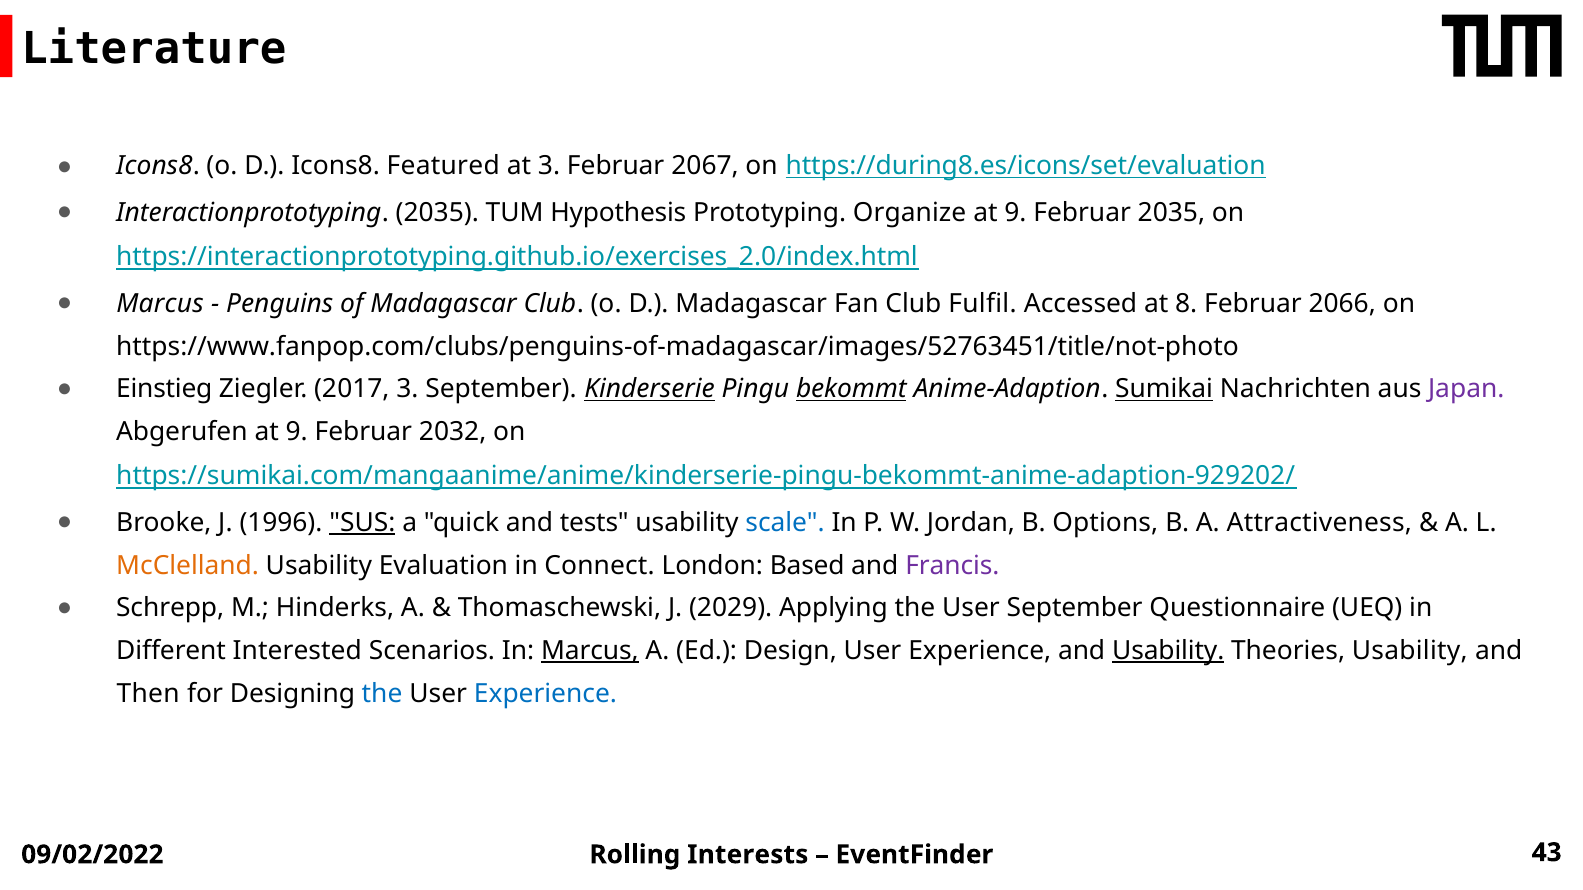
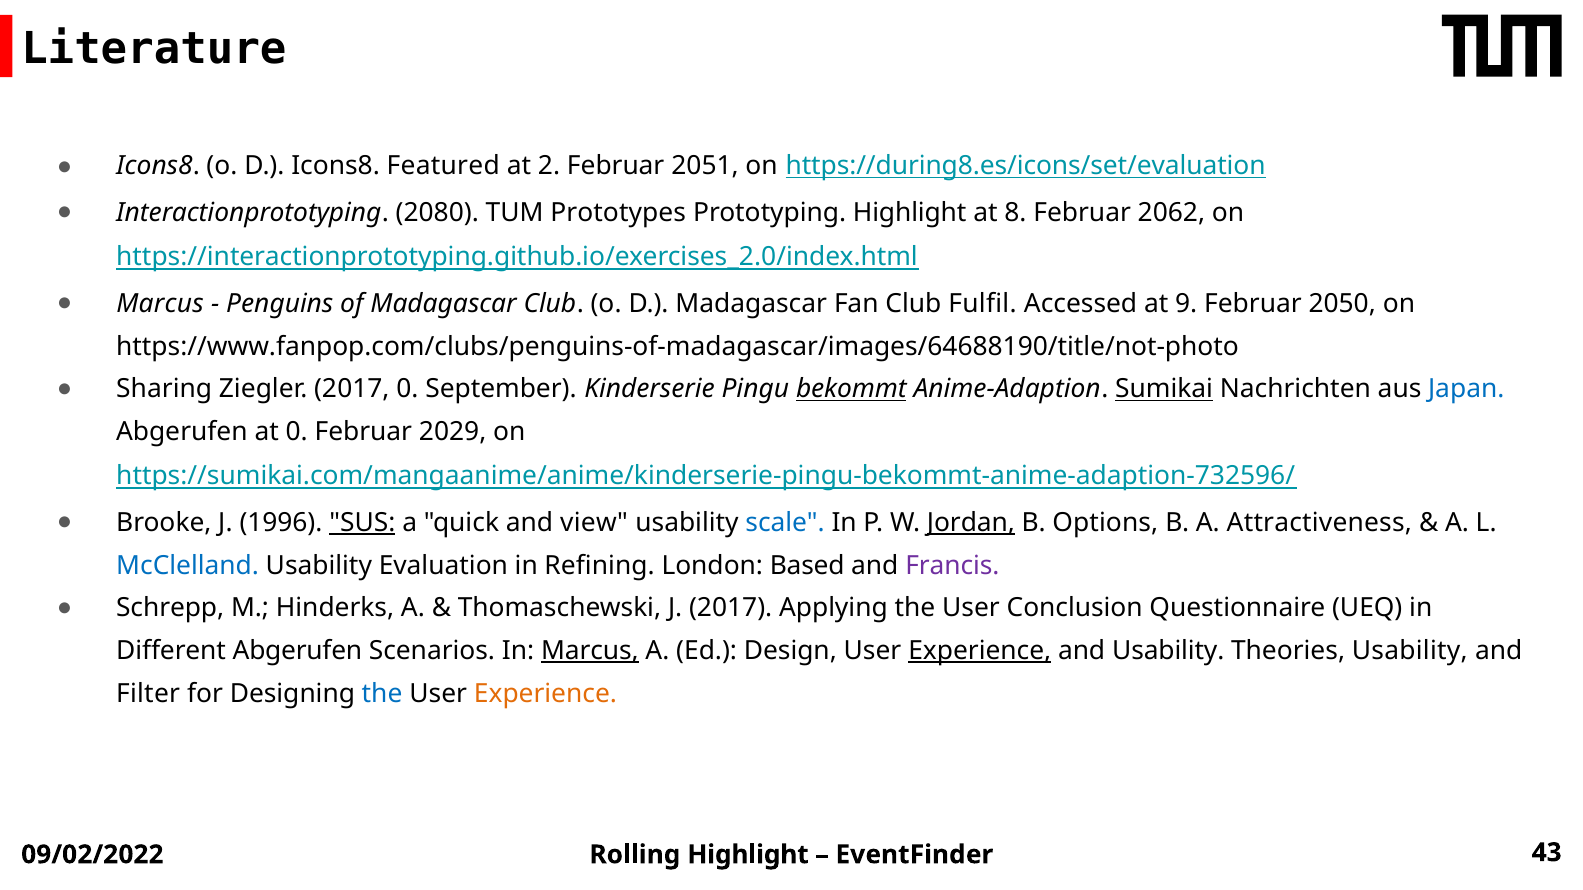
at 3: 3 -> 2 (549, 166)
2067: 2067 -> 2051 (705, 166)
Interactionprototyping 2035: 2035 -> 2080 (437, 213)
Hypothesis: Hypothesis -> Prototypes (618, 213)
Prototyping Organize: Organize -> Highlight (910, 213)
9: 9 -> 8 (1015, 213)
Februar 2035: 2035 -> 2062 (1171, 213)
8: 8 -> 9 (1186, 304)
2066: 2066 -> 2050 (1342, 304)
https://www.fanpop.com/clubs/penguins-of-madagascar/images/52763451/title/not-photo: https://www.fanpop.com/clubs/penguins-of-madagascar/images/52763451/title/not-photo -> https://www.fanpop.com/clubs/penguins-of-madagascar/images/64688190/title/not-photo (678, 347)
Einstieg: Einstieg -> Sharing (164, 389)
2017 3: 3 -> 0 (407, 389)
Kinderserie underline: present -> none (650, 389)
Japan colour: purple -> blue (1466, 389)
Abgerufen at 9: 9 -> 0 (297, 432)
2032: 2032 -> 2029 (453, 432)
https://sumikai.com/mangaanime/anime/kinderserie-pingu-bekommt-anime-adaption-929202/: https://sumikai.com/mangaanime/anime/kinderserie-pingu-bekommt-anime-adaption-929202/ -> https://sumikai.com/mangaanime/anime/kinderserie-pingu-bekommt-anime-adaption-732596/ (706, 476)
tests: tests -> view (594, 523)
Jordan underline: none -> present (971, 523)
McClelland colour: orange -> blue (188, 566)
Connect: Connect -> Refining (600, 566)
J 2029: 2029 -> 2017 (731, 609)
User September: September -> Conclusion (1075, 609)
Different Interested: Interested -> Abgerufen (297, 651)
Experience underline: none -> present (980, 651)
Usability underline: present -> none (1168, 651)
Then: Then -> Filter (148, 694)
Experience colour: blue -> orange (545, 694)
Interests: Interests -> Highlight (748, 855)
